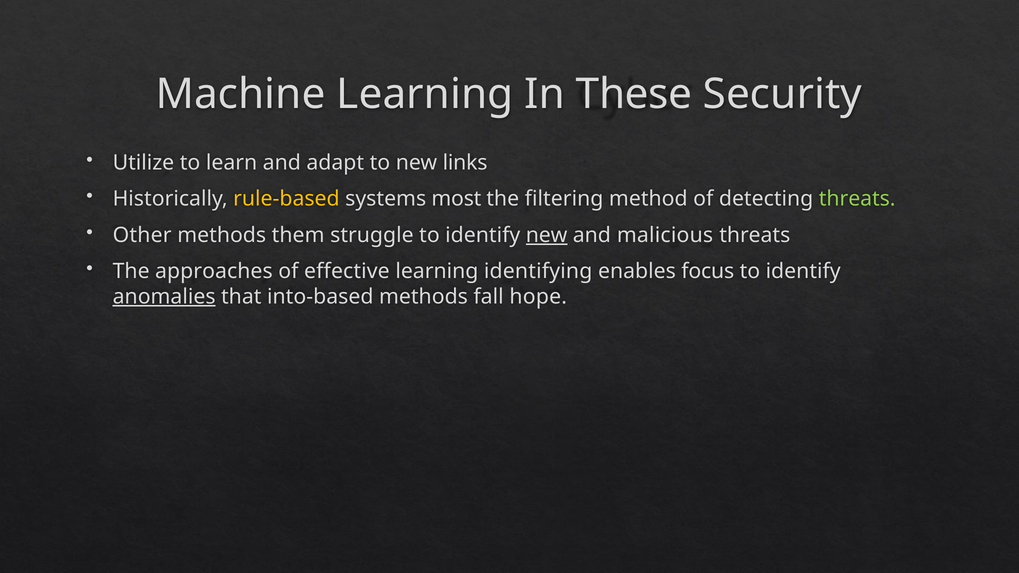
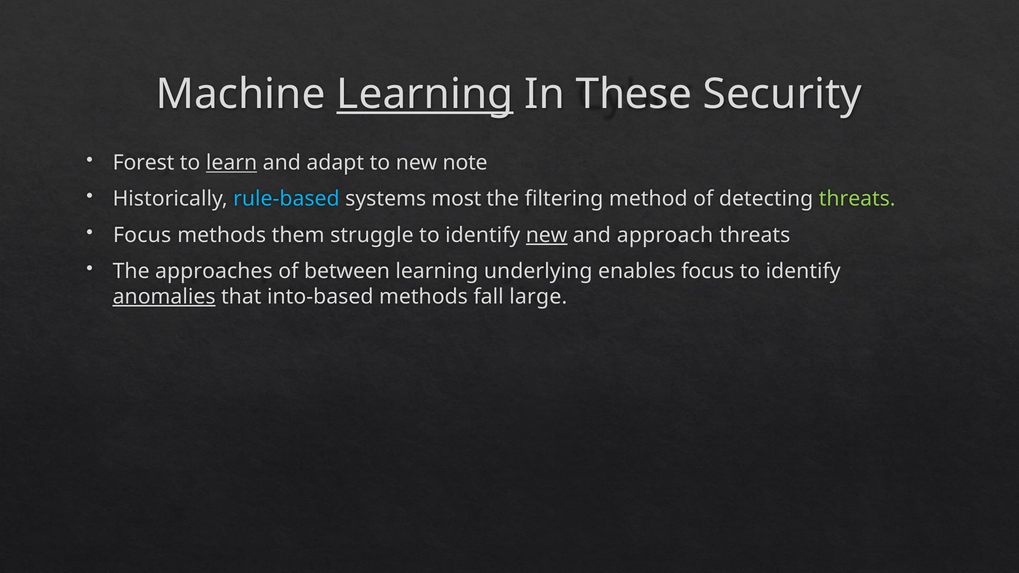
Learning underline: none -> present (425, 94)
Utilize: Utilize -> Forest (144, 163)
learn underline: none -> present (232, 163)
links: links -> note (465, 163)
rule-based colour: yellow -> light blue (286, 199)
Other: Other -> Focus (142, 235)
malicious: malicious -> approach (665, 235)
effective: effective -> between (347, 271)
identifying: identifying -> underlying (538, 271)
hope: hope -> large (538, 297)
